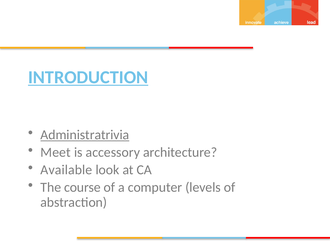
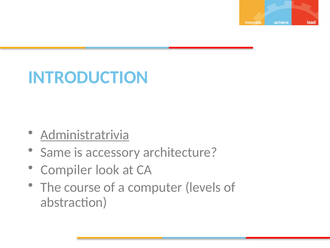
INTRODUCTION underline: present -> none (88, 77)
Meet: Meet -> Same (56, 152)
Available: Available -> Compiler (66, 170)
